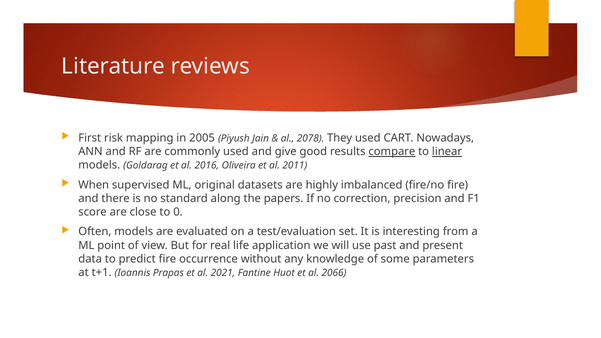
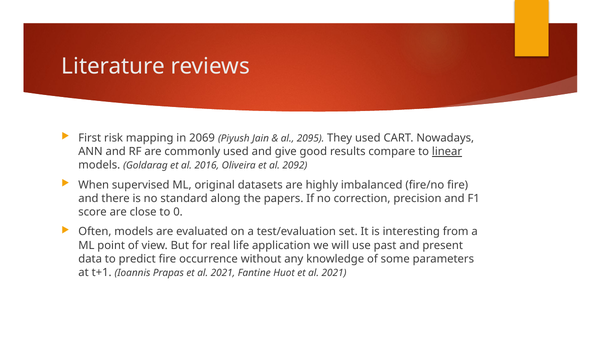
2005: 2005 -> 2069 (202, 138)
2078: 2078 -> 2095 (310, 139)
compare underline: present -> none (392, 152)
2011: 2011 -> 2092 (295, 166)
Huot et al 2066: 2066 -> 2021 (334, 273)
